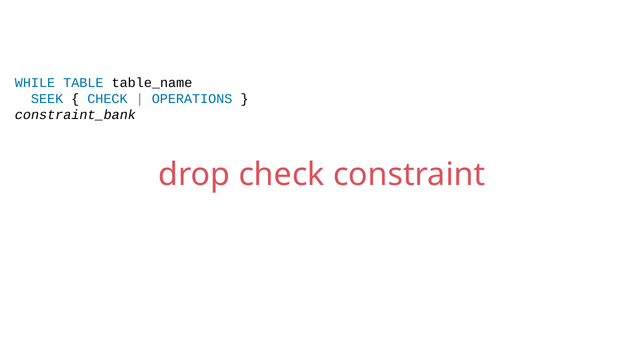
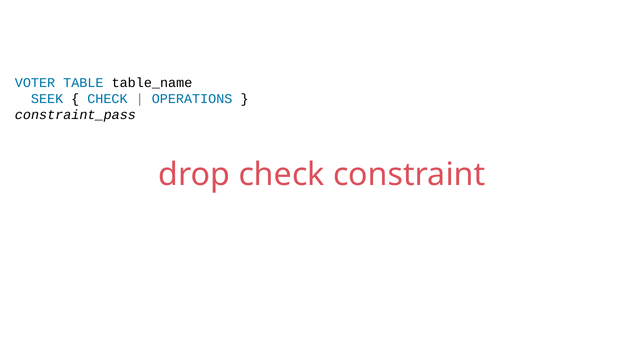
WHILE: WHILE -> VOTER (35, 83)
constraint_bank: constraint_bank -> constraint_pass (75, 115)
